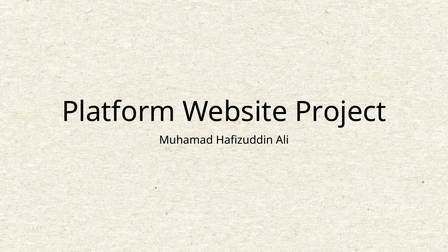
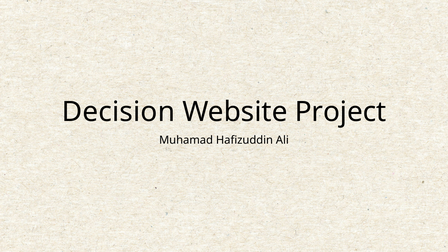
Platform: Platform -> Decision (118, 112)
